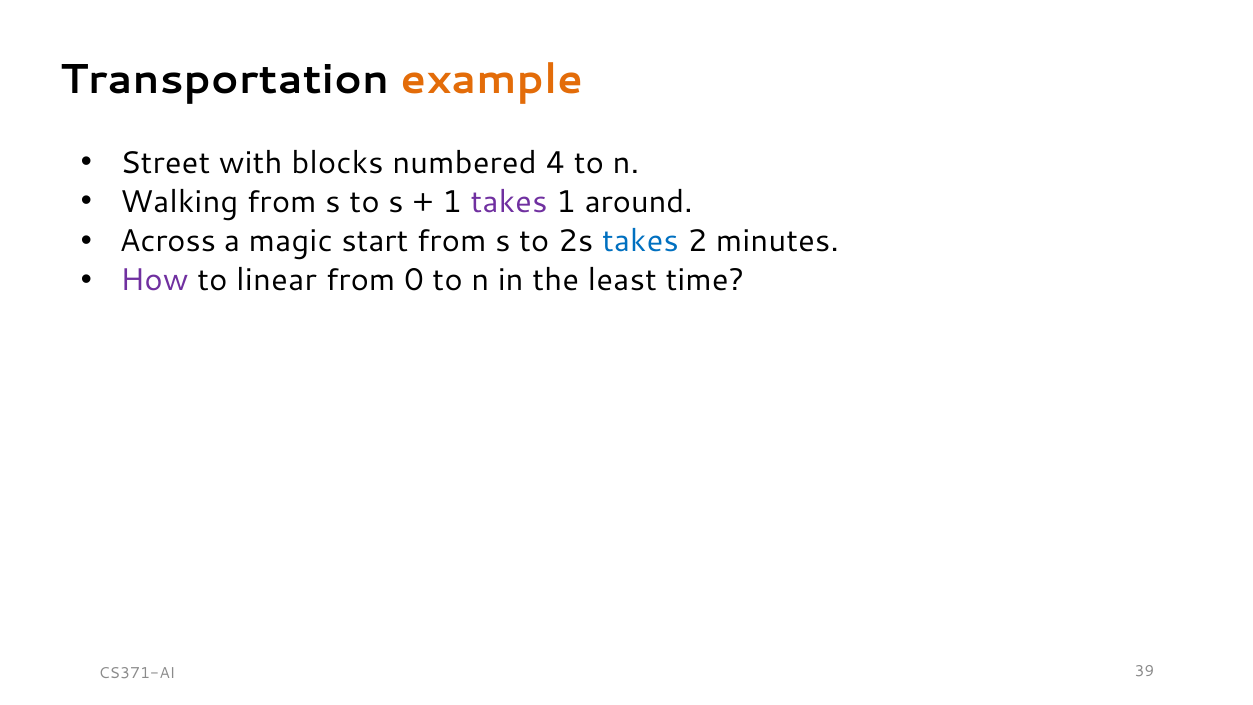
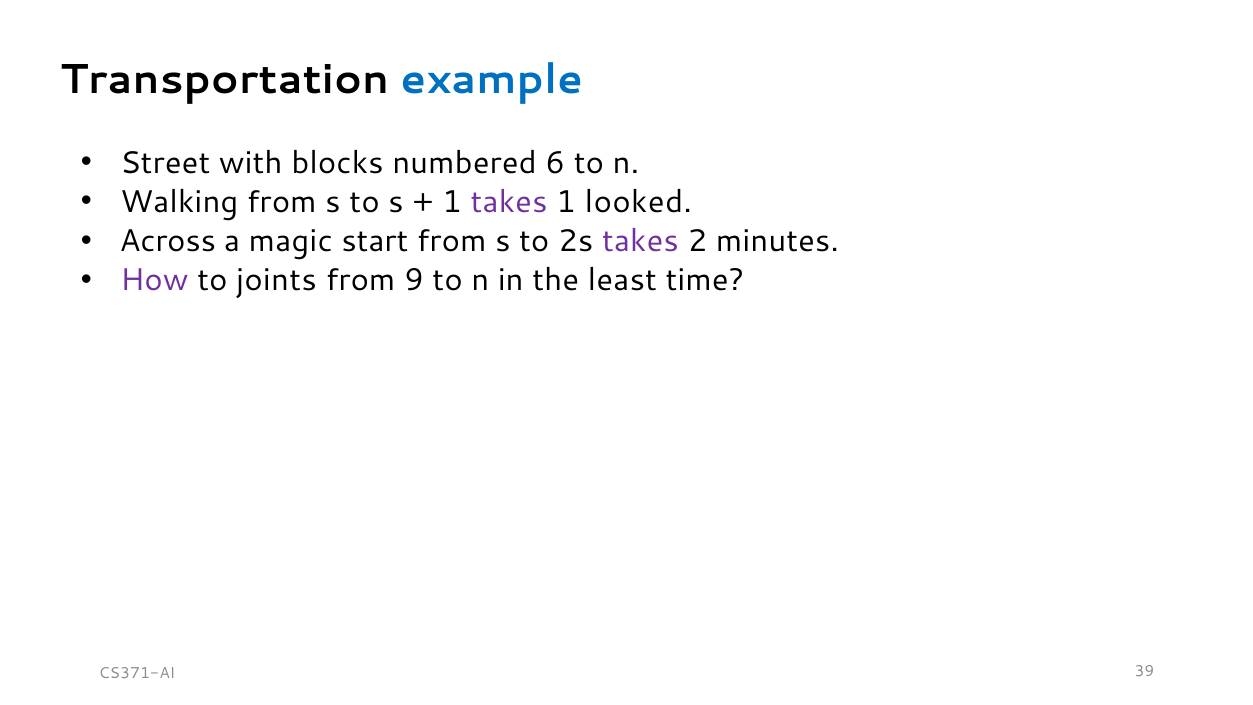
example colour: orange -> blue (492, 80)
4: 4 -> 6 (555, 163)
around: around -> looked (638, 202)
takes colour: blue -> purple (640, 241)
linear: linear -> joints (277, 280)
0: 0 -> 9 (414, 280)
